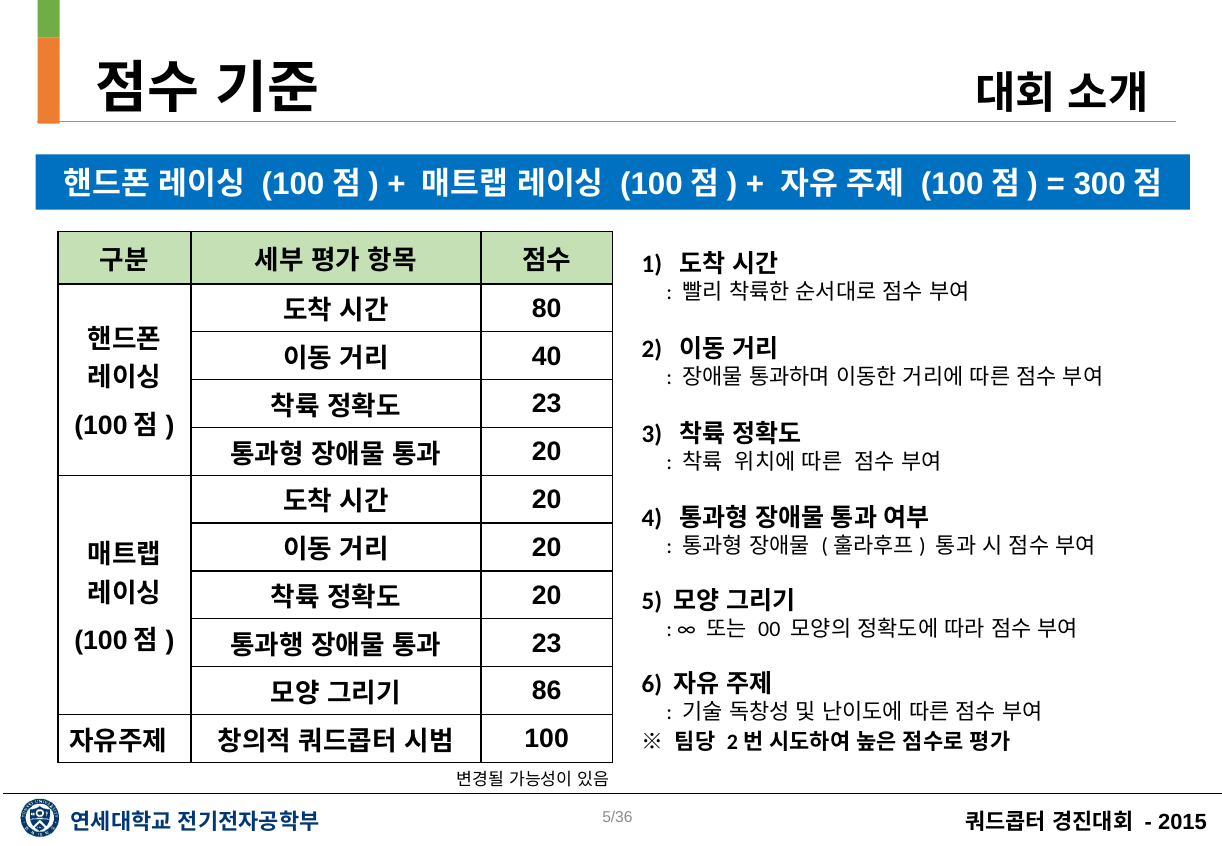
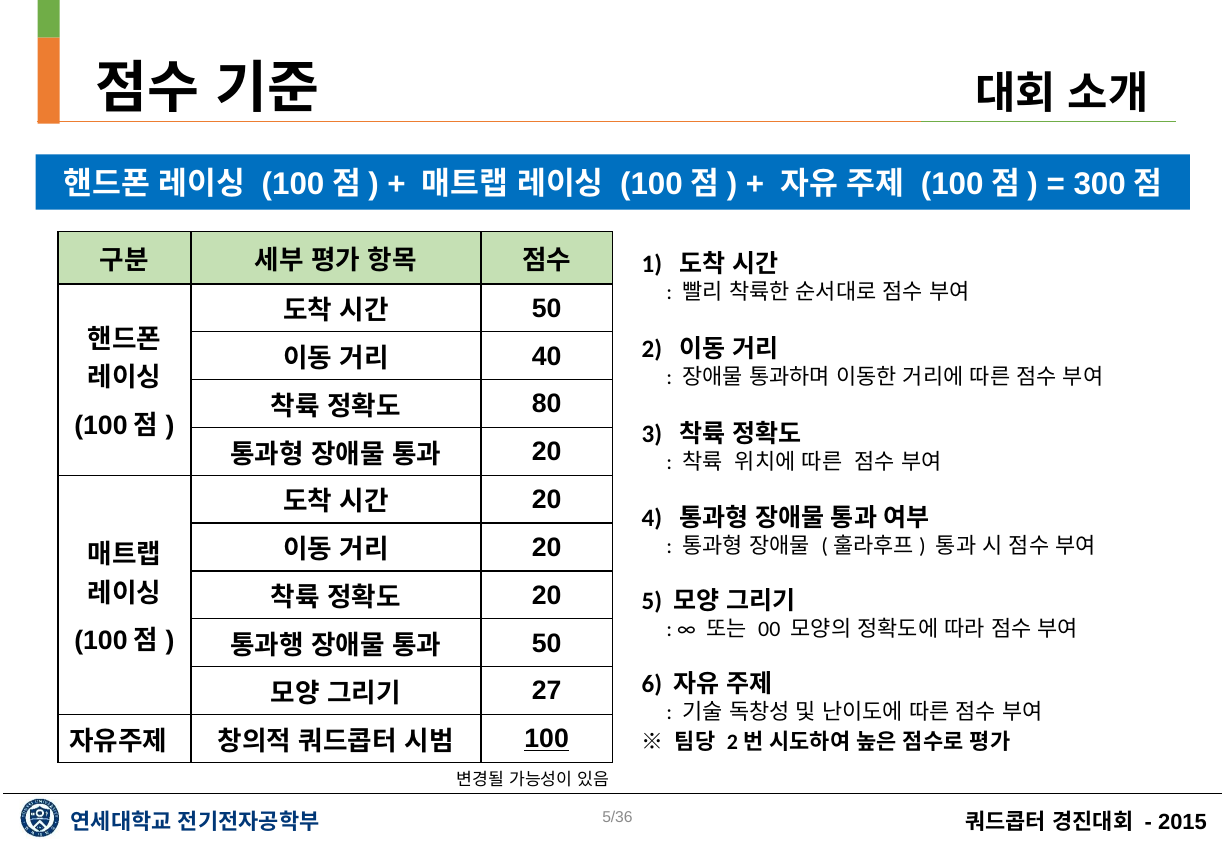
80: 80 -> 50 (547, 308)
23: 23 -> 80 (547, 404)
23: 23 -> 50 (547, 643)
86: 86 -> 27 (547, 691)
100 underline: none -> present (547, 739)
